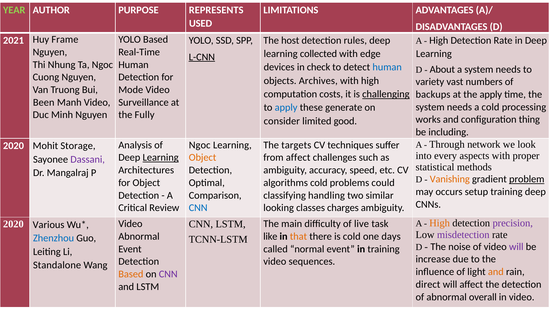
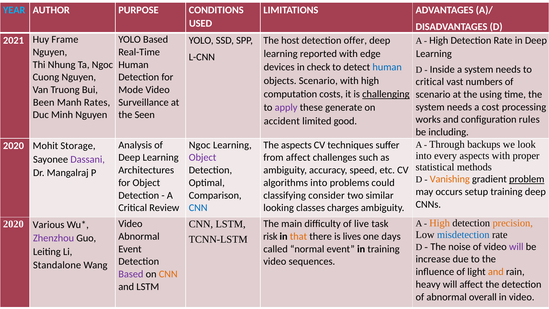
YEAR colour: light green -> light blue (14, 10)
REPRESENTS: REPRESENTS -> CONDITIONS (216, 10)
rules: rules -> offer (355, 40)
collected: collected -> reported (318, 54)
L-CNN underline: present -> none (202, 57)
About: About -> Inside (442, 69)
objects Archives: Archives -> Scenario (318, 81)
variety: variety -> critical (430, 82)
backups: backups -> scenario (433, 94)
the apply: apply -> using (491, 94)
Manh Video: Video -> Rates (97, 102)
a cold: cold -> cost (490, 107)
apply colour: blue -> purple (286, 108)
Fully: Fully -> Seen (145, 115)
thing: thing -> rules (529, 120)
consider: consider -> accident (282, 121)
network: network -> backups (484, 144)
The targets: targets -> aspects (296, 145)
Learning underline: present -> none (161, 157)
Object colour: orange -> purple (203, 157)
algorithms cold: cold -> into (319, 183)
handling: handling -> consider (326, 195)
precision colour: purple -> orange (513, 223)
misdetection colour: purple -> blue (463, 235)
like: like -> risk (270, 236)
is cold: cold -> lives (352, 236)
Zhenzhou colour: blue -> purple (54, 238)
Based colour: orange -> purple (131, 274)
CNN colour: purple -> orange (168, 274)
direct: direct -> heavy (428, 284)
